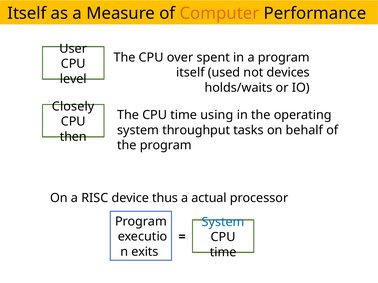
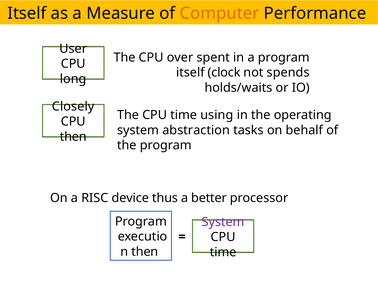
used: used -> clock (224, 73)
devices: devices -> spends (288, 73)
level: level -> long (73, 79)
throughput: throughput -> abstraction (196, 130)
actual: actual -> better (209, 198)
System colour: blue -> purple (223, 222)
exits: exits -> then (145, 252)
